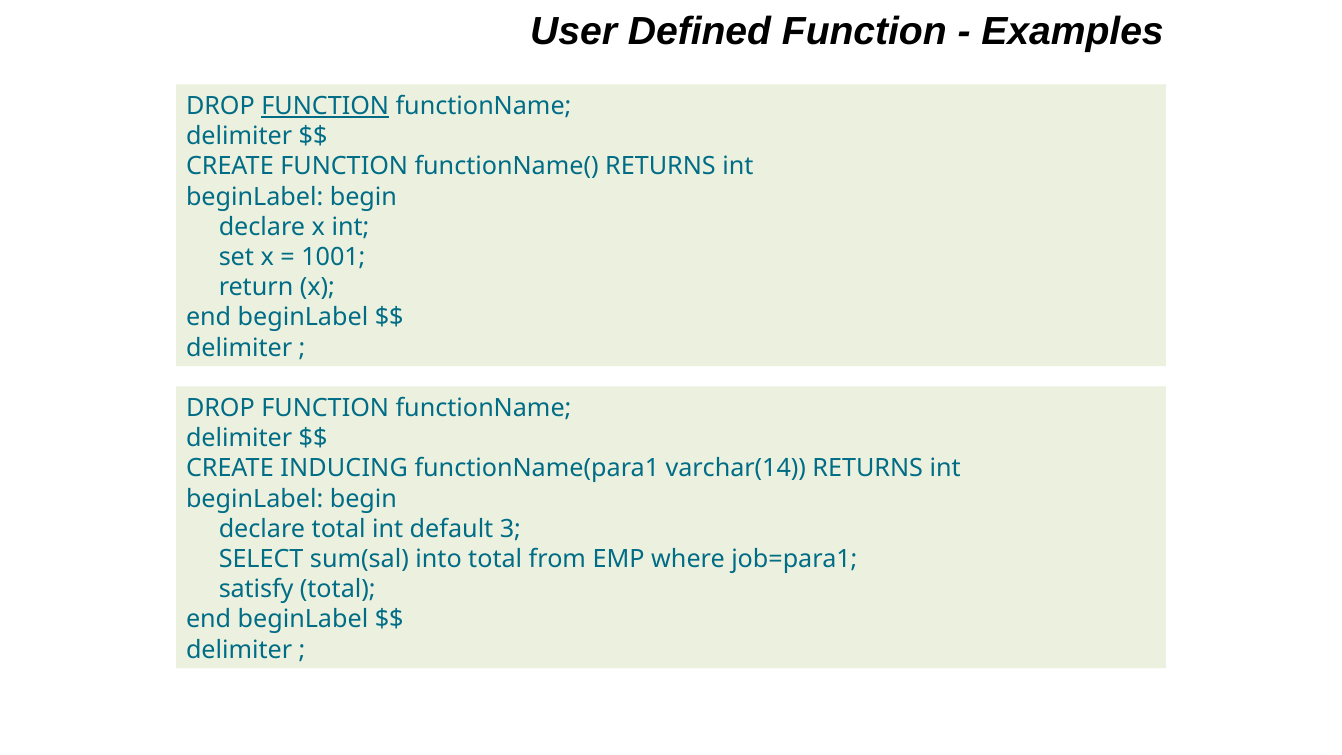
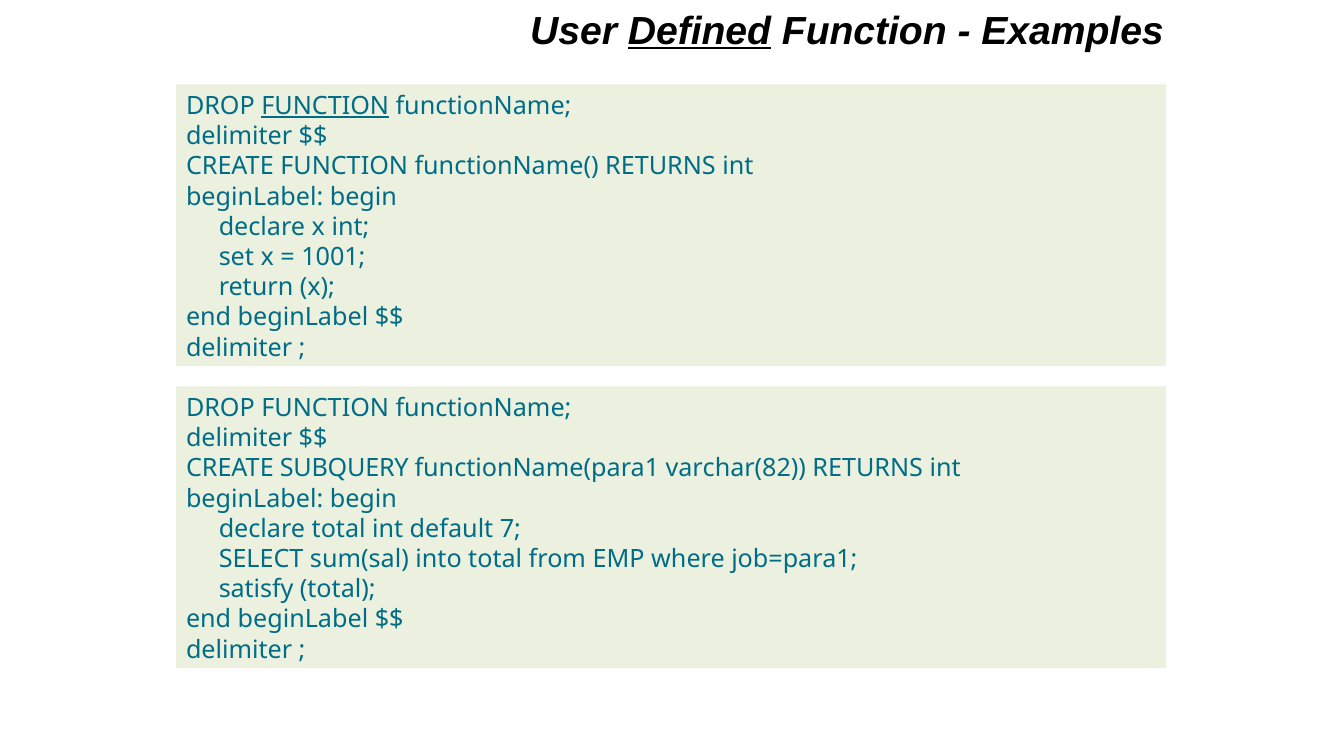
Defined underline: none -> present (699, 31)
INDUCING: INDUCING -> SUBQUERY (344, 469)
varchar(14: varchar(14 -> varchar(82 (736, 469)
3: 3 -> 7 (510, 529)
